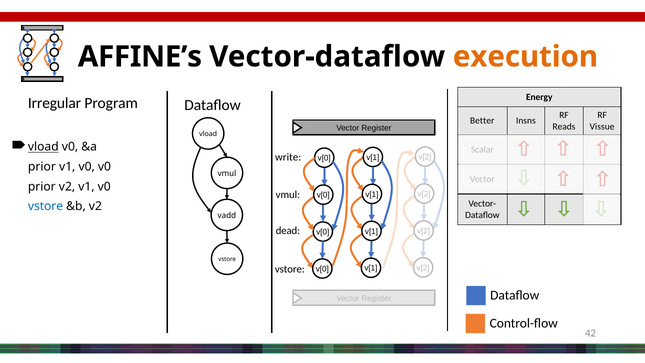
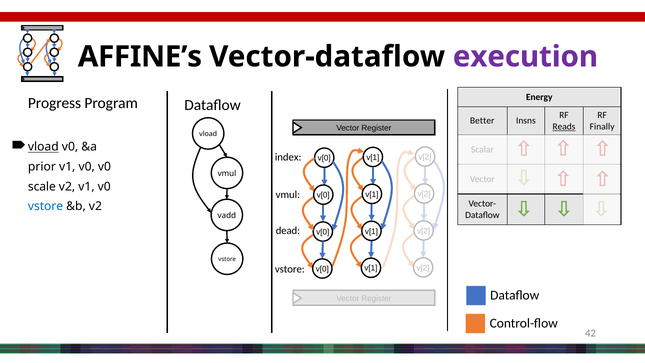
execution colour: orange -> purple (525, 57)
Irregular: Irregular -> Progress (55, 103)
Reads underline: none -> present (564, 126)
Vissue: Vissue -> Finally (602, 126)
write: write -> index (288, 157)
prior: prior -> scale (42, 186)
